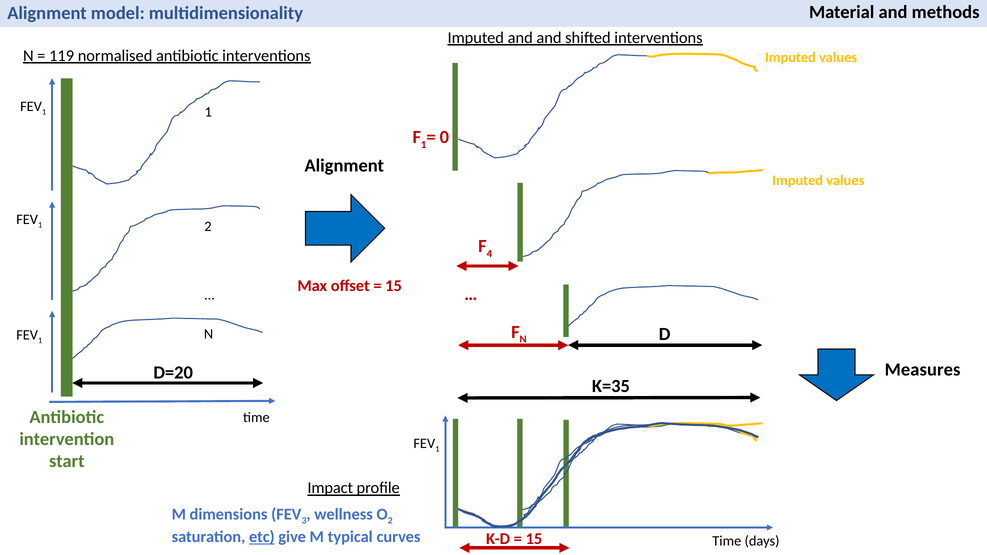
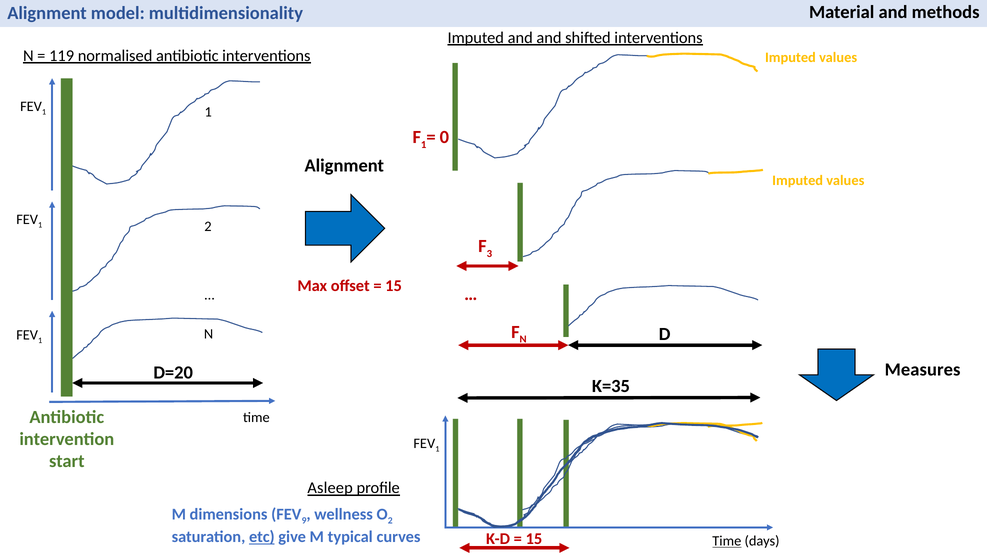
4: 4 -> 3 (489, 254)
Impact: Impact -> Asleep (330, 488)
3: 3 -> 9 (304, 521)
Time underline: none -> present (727, 541)
